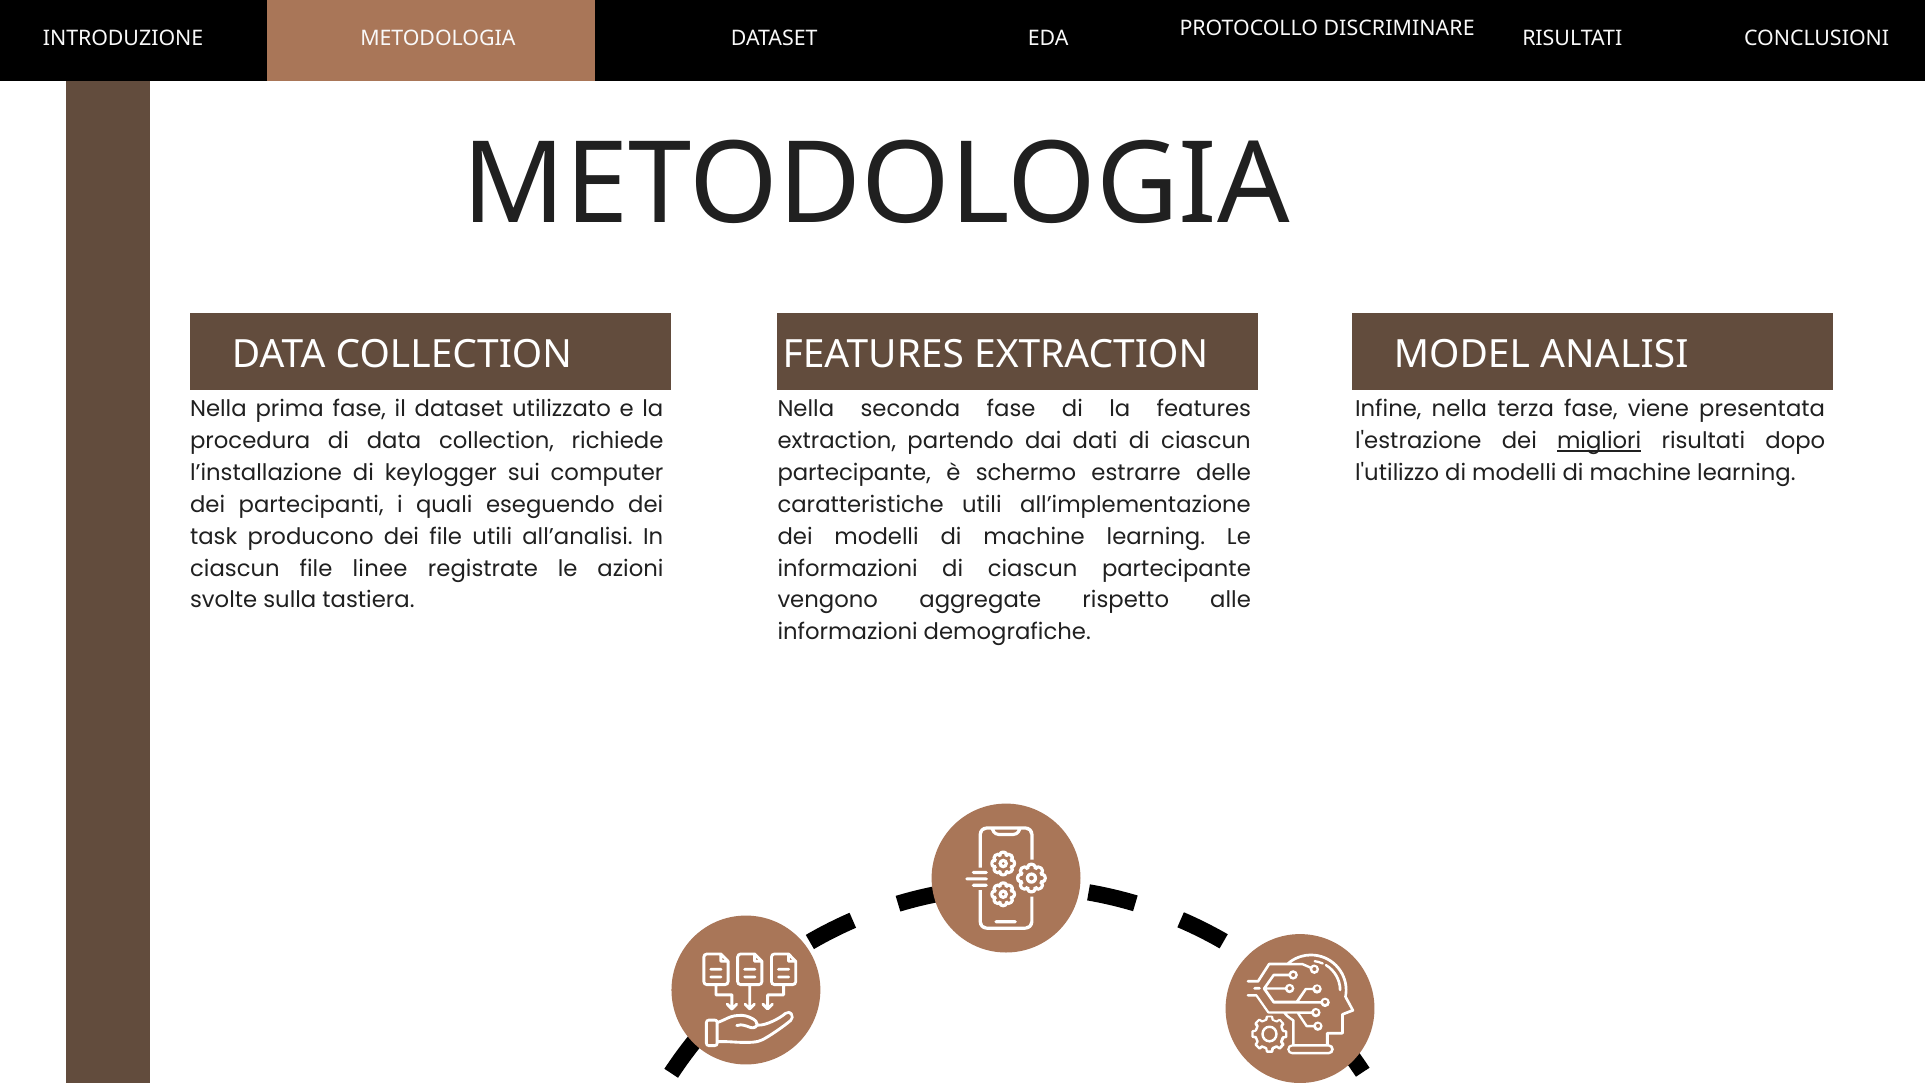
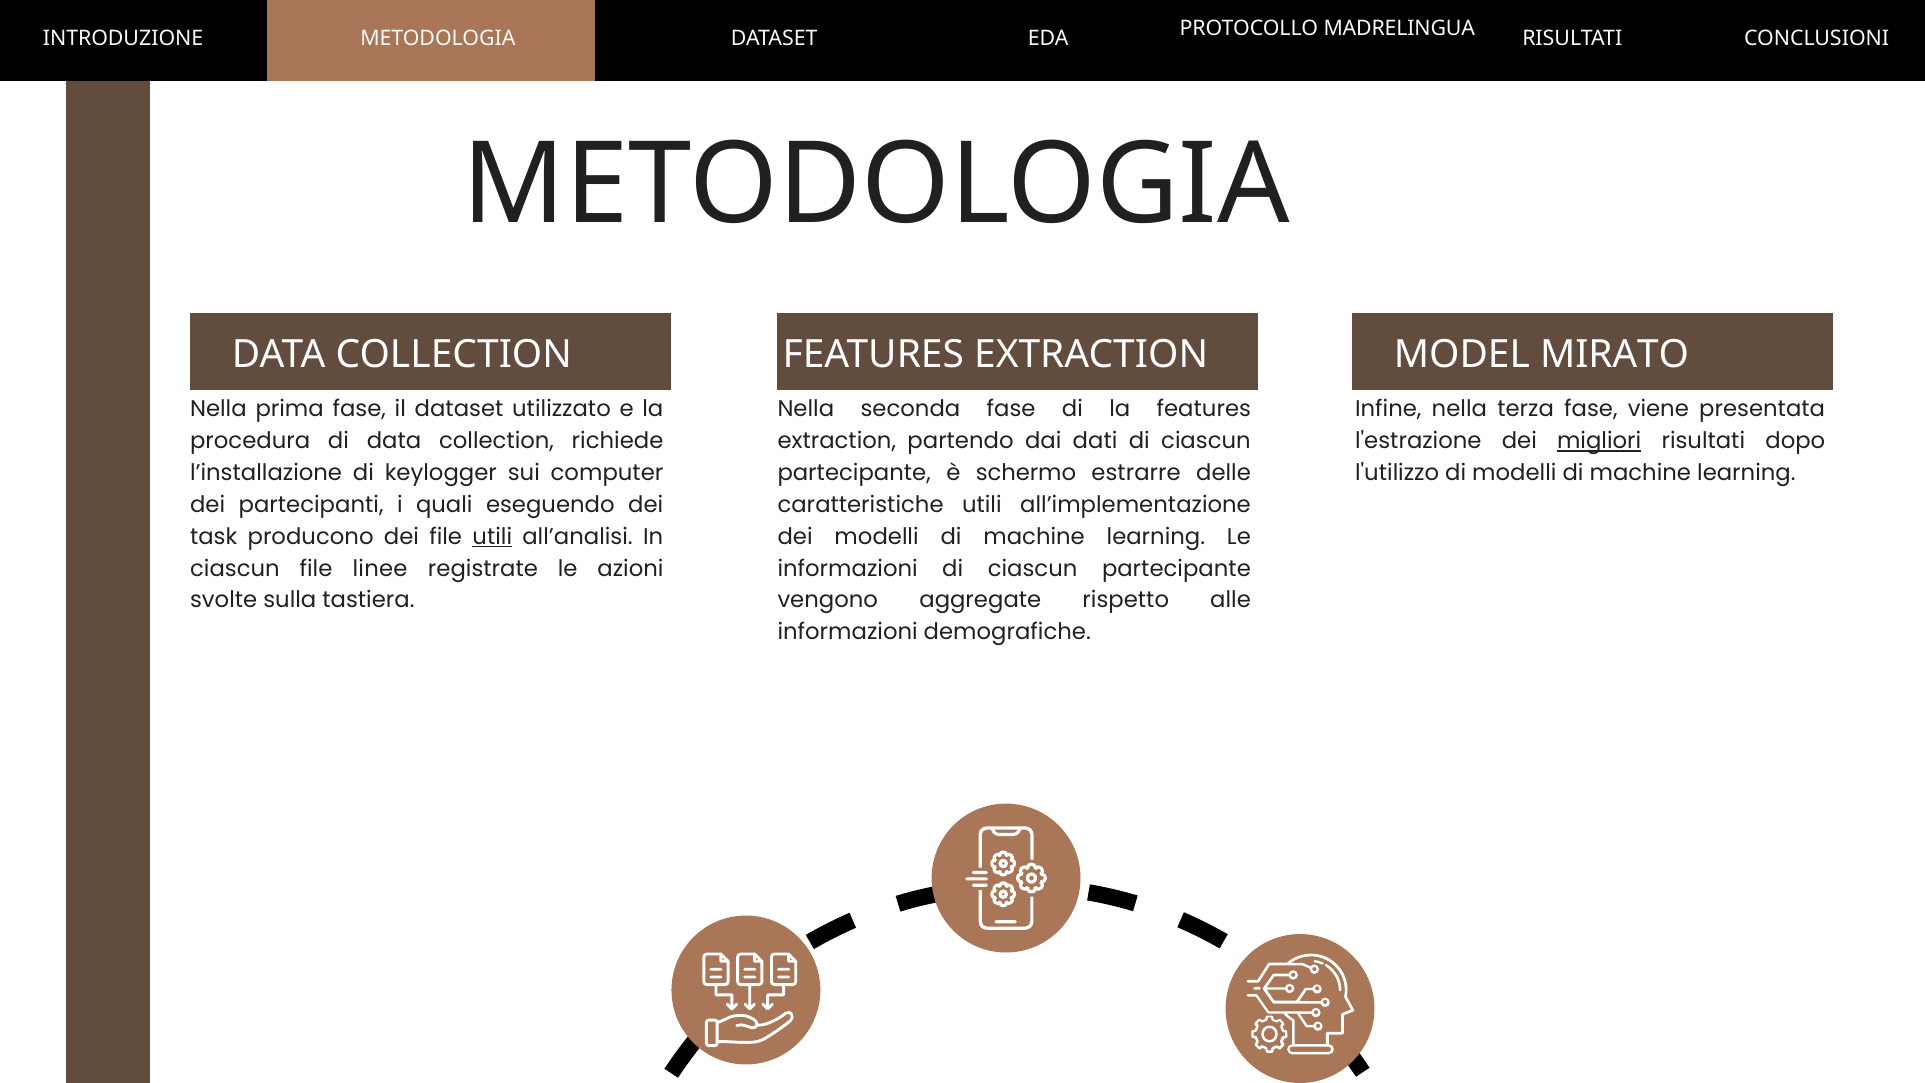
DISCRIMINARE: DISCRIMINARE -> MADRELINGUA (1399, 28)
ANALISI: ANALISI -> MIRATO (1615, 354)
utili underline: none -> present (492, 537)
